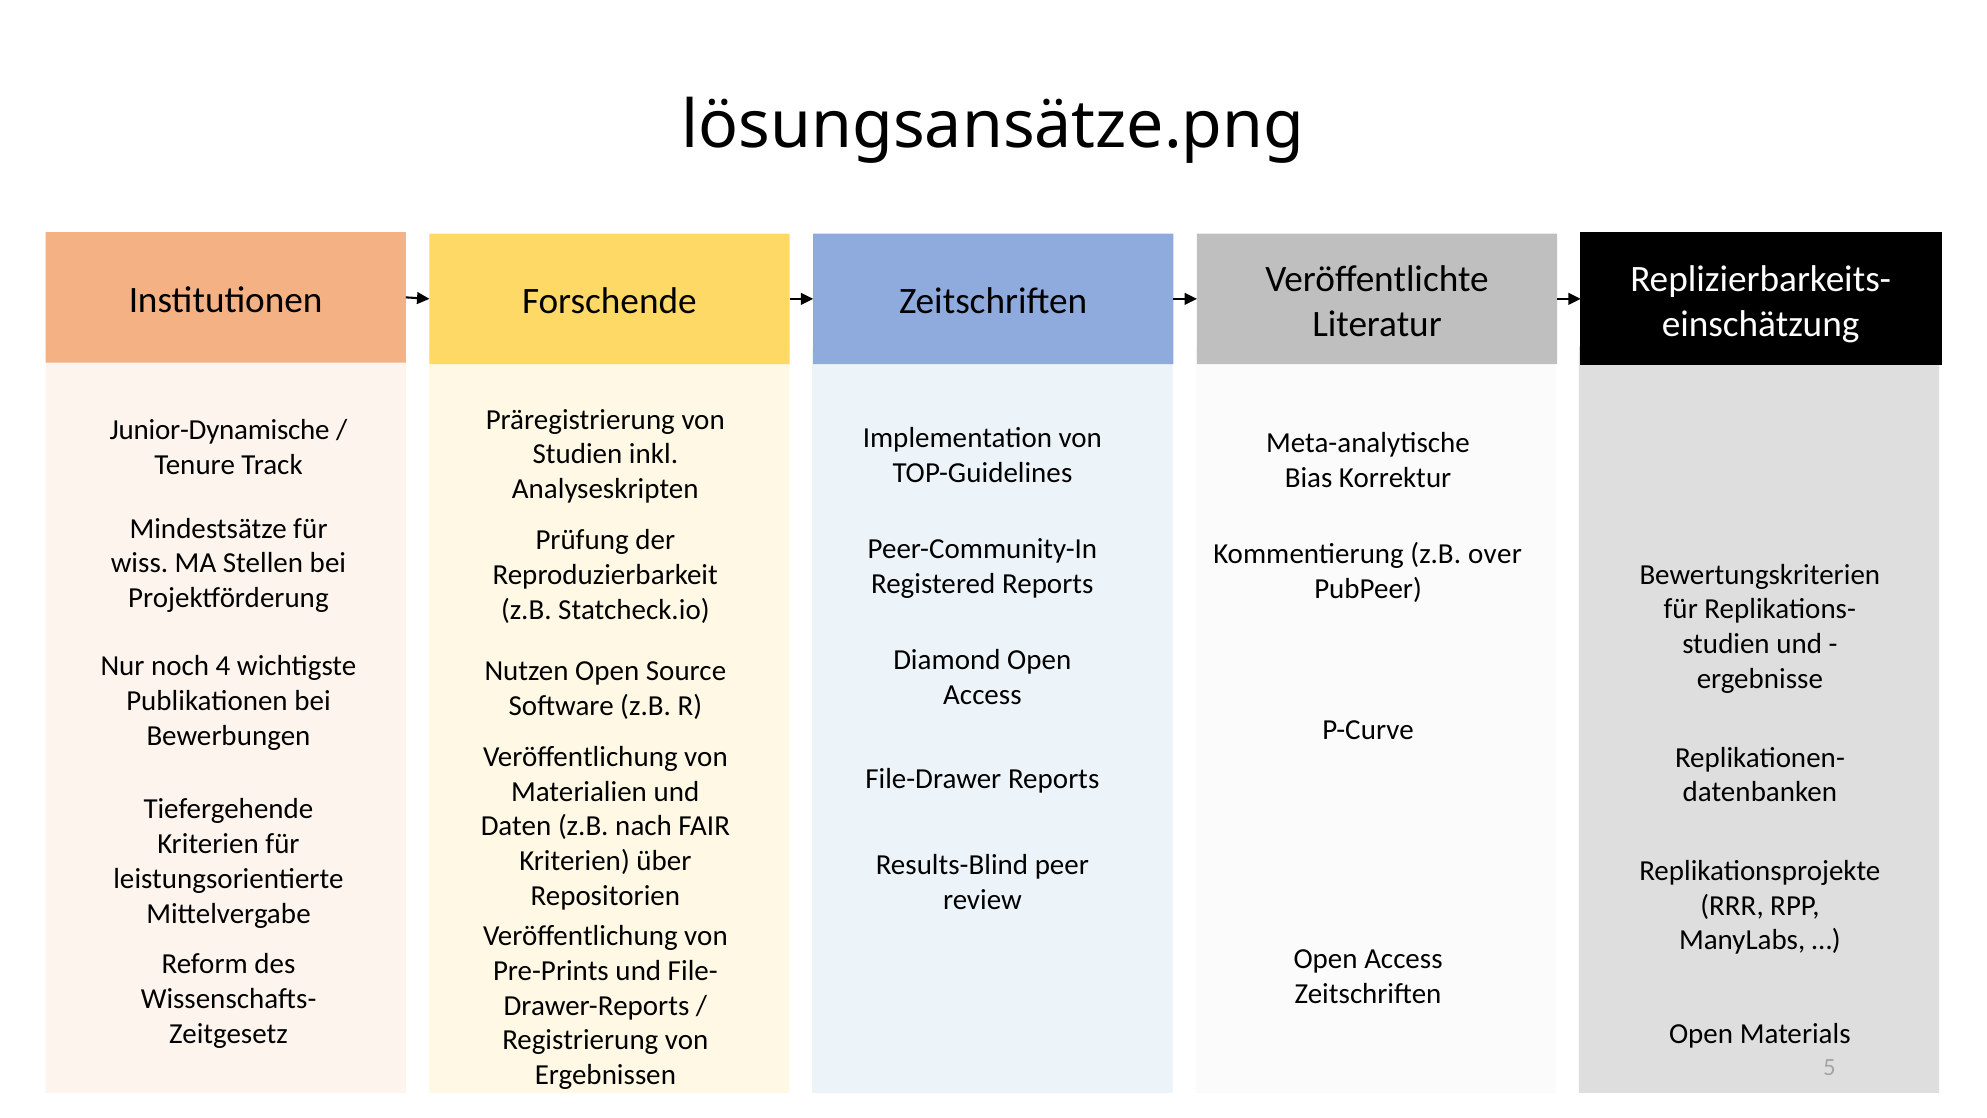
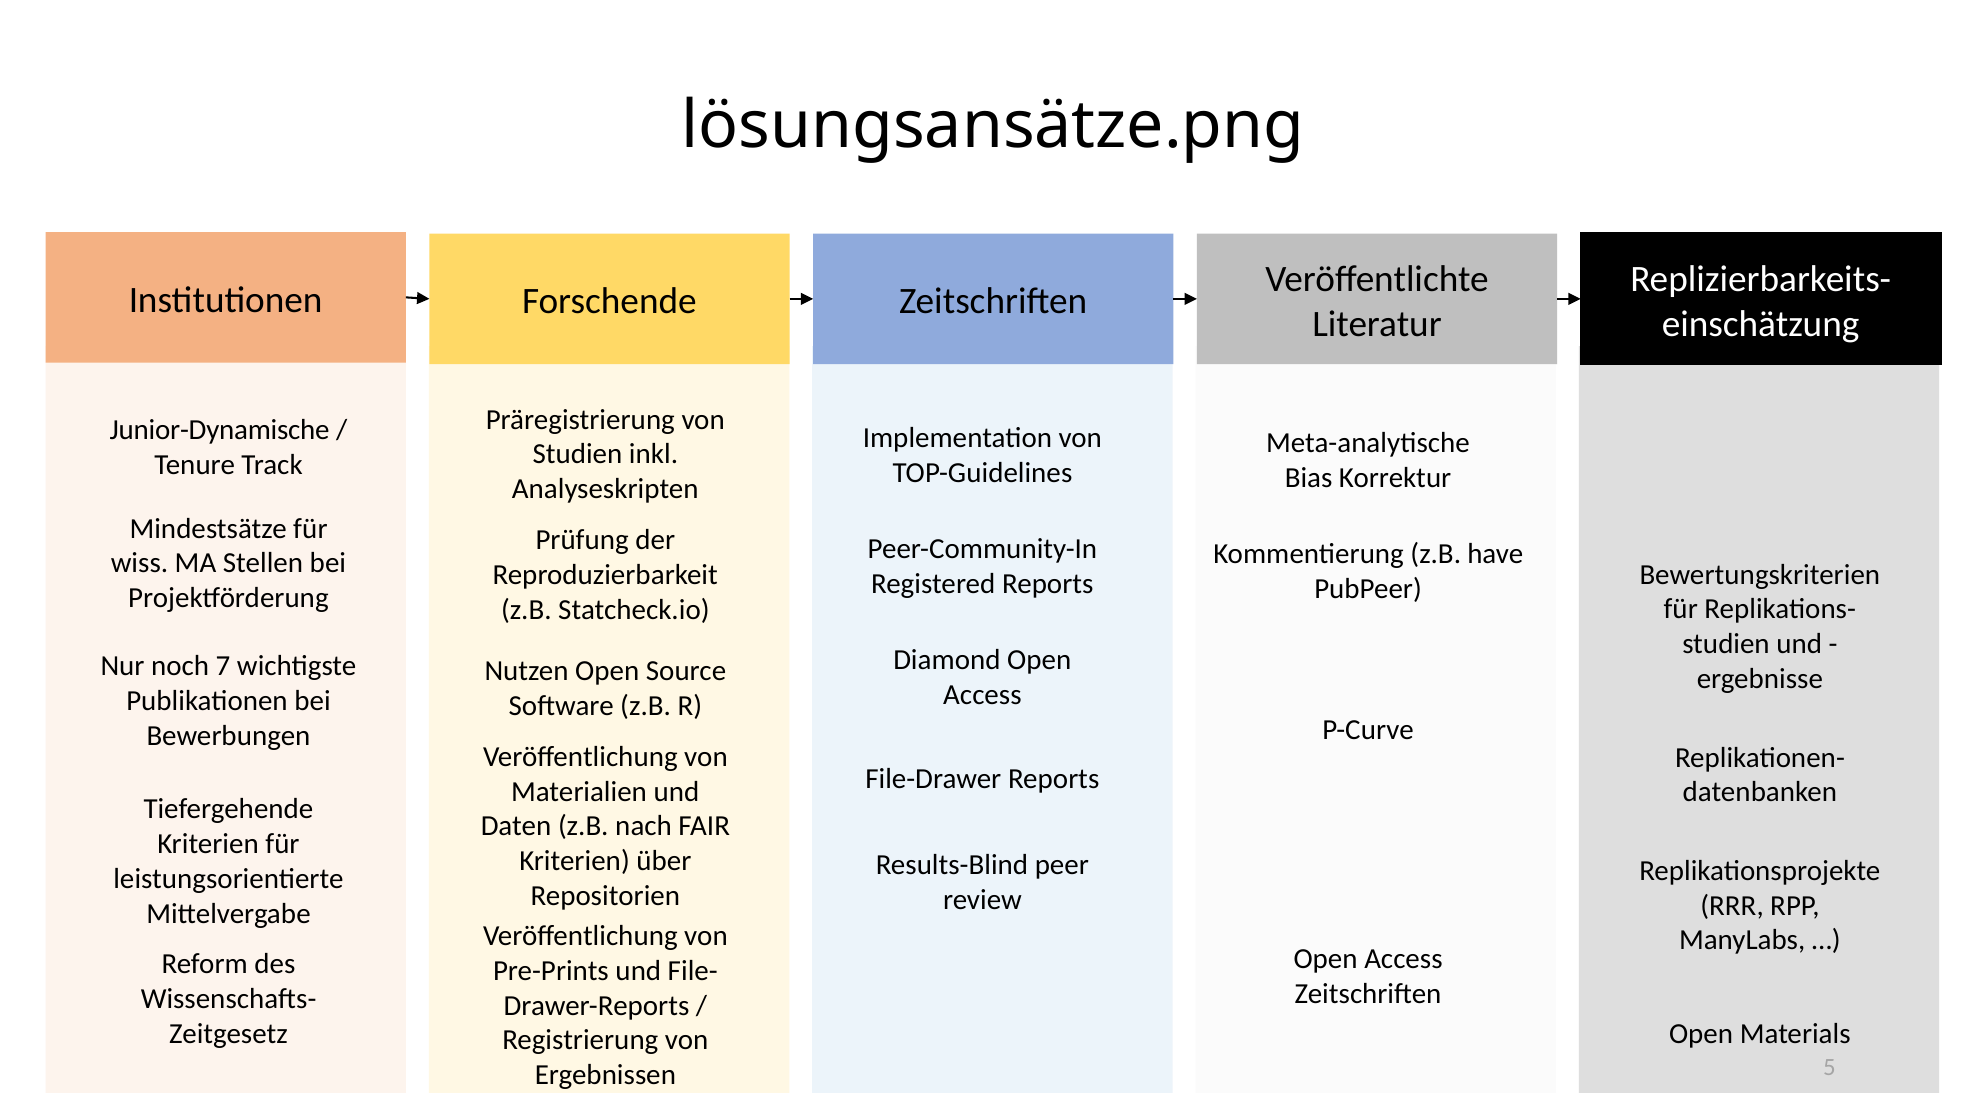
over: over -> have (1495, 554)
4: 4 -> 7 (223, 666)
